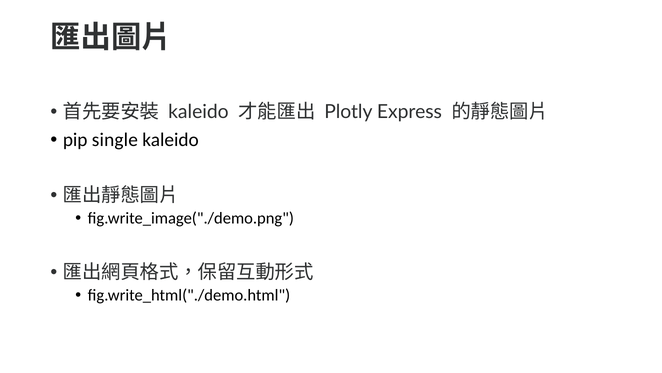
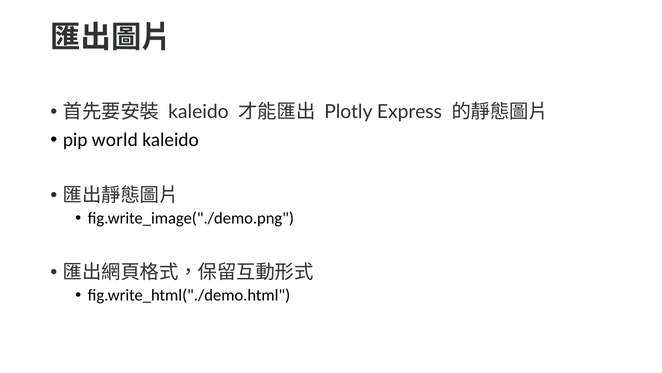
single: single -> world (115, 140)
